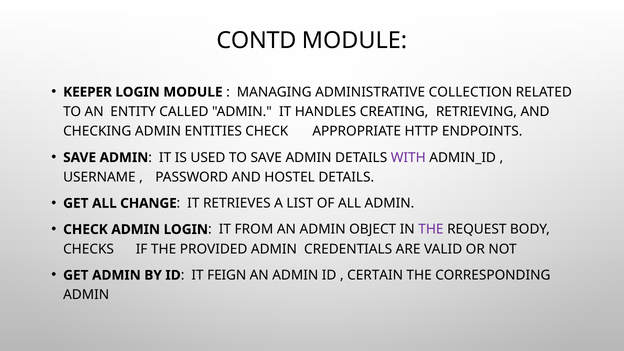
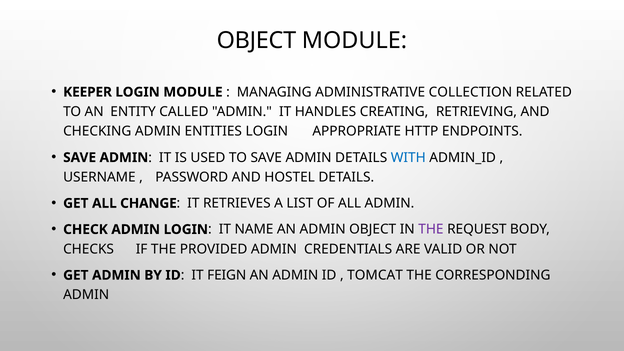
CONTD: CONTD -> OBJECT (256, 41)
ENTITIES CHECK: CHECK -> LOGIN (267, 131)
WITH colour: purple -> blue (408, 158)
FROM: FROM -> NAME (254, 229)
CERTAIN: CERTAIN -> TOMCAT (375, 275)
